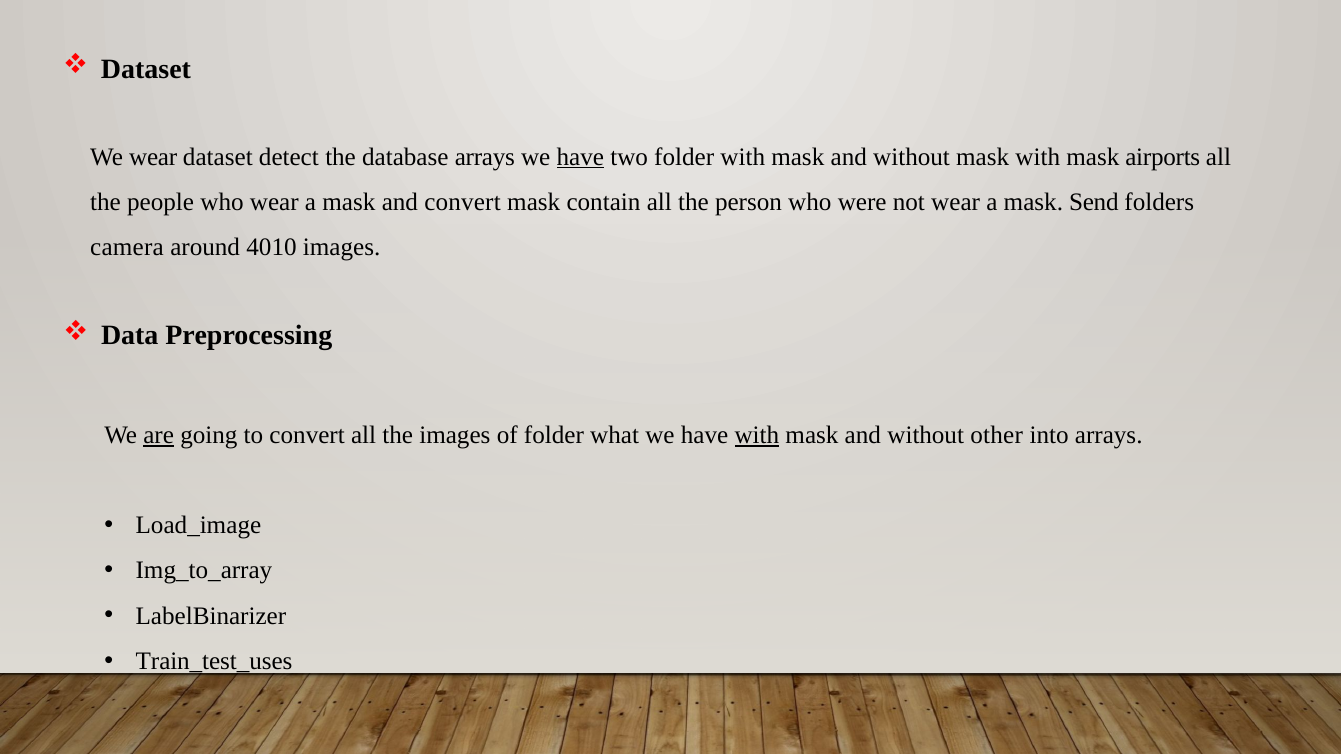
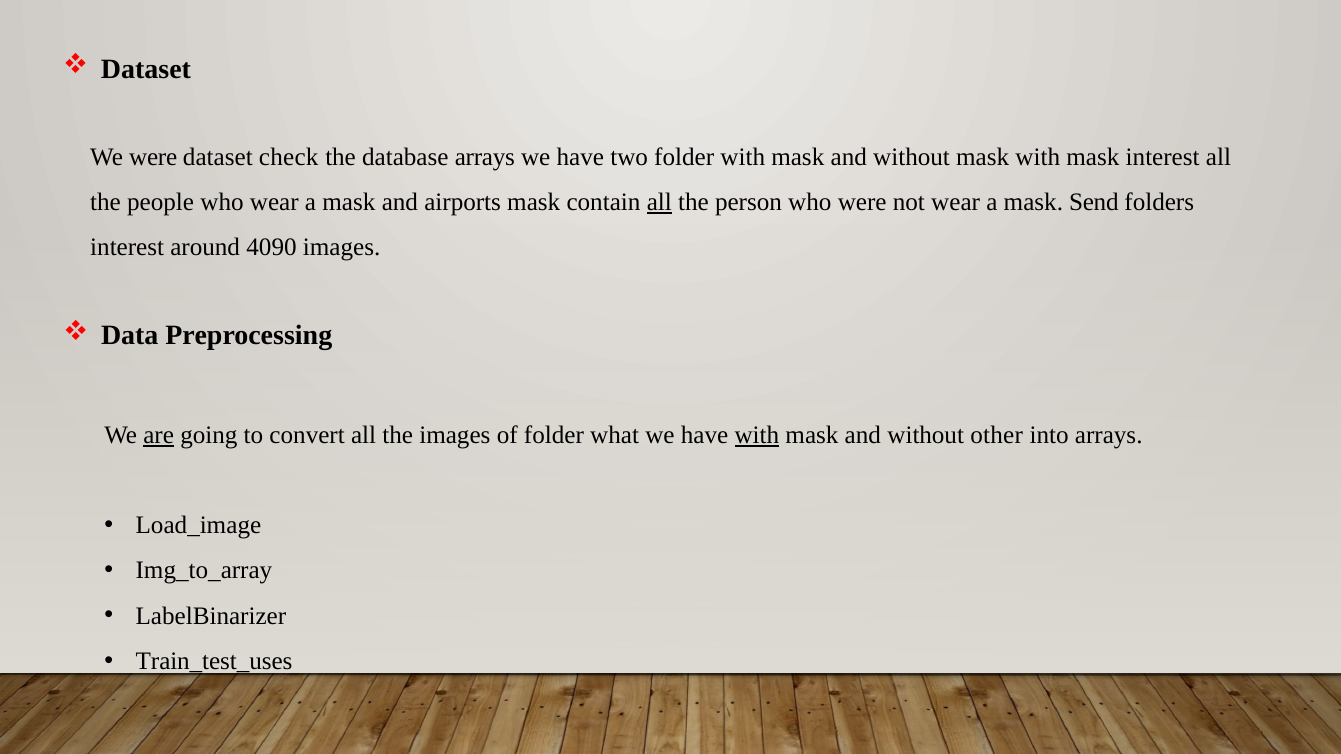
We wear: wear -> were (153, 157)
detect: detect -> check (289, 157)
have underline: present -> none (580, 157)
mask airports: airports -> interest (1163, 157)
and convert: convert -> airports (463, 202)
all underline: none -> present (659, 202)
camera: camera -> interest (127, 247)
4010: 4010 -> 4090 (272, 247)
